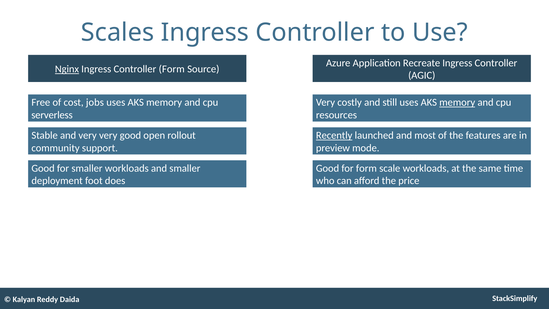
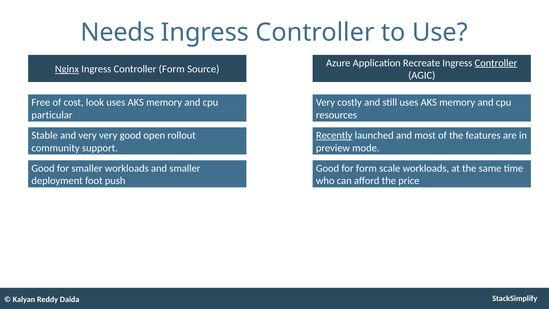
Scales: Scales -> Needs (118, 32)
Controller underline: none -> present (496, 63)
jobs: jobs -> look (95, 102)
memory underline: present -> none (457, 102)
serverless: serverless -> particular (52, 115)
does: does -> push (115, 181)
